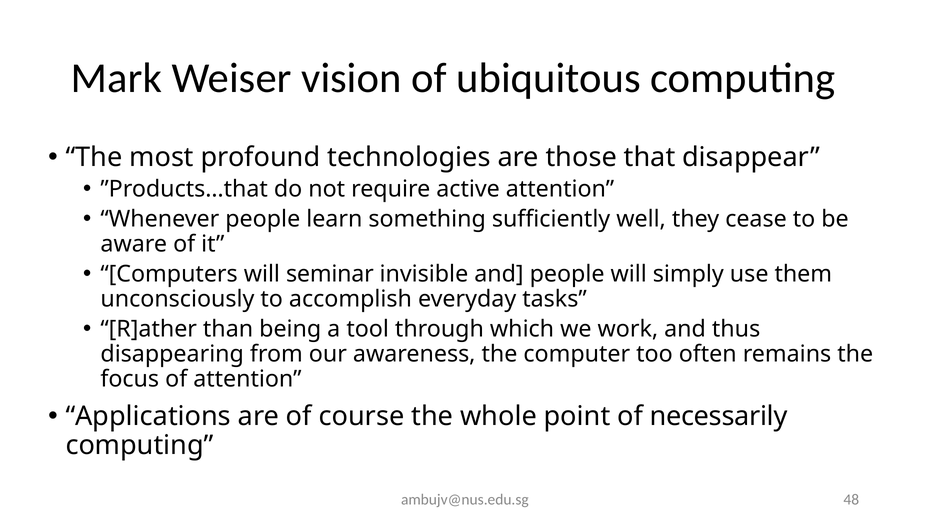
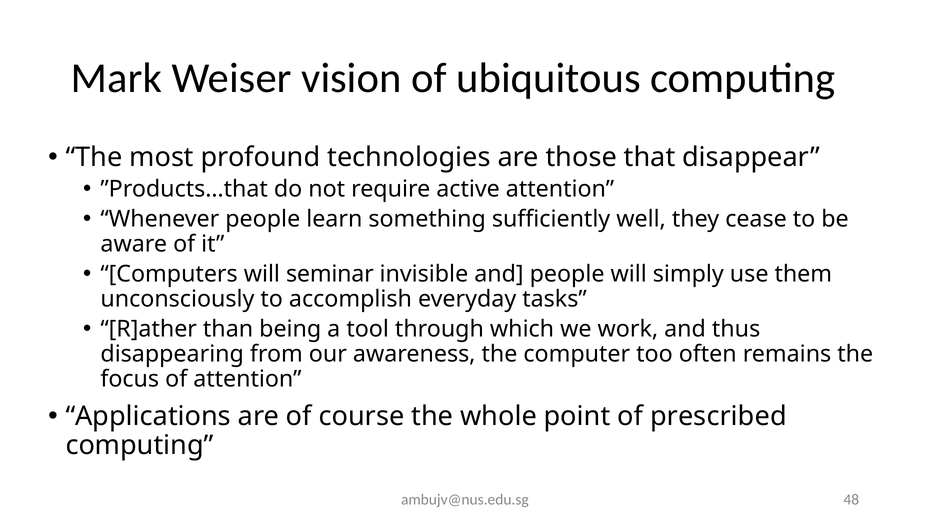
necessarily: necessarily -> prescribed (718, 416)
